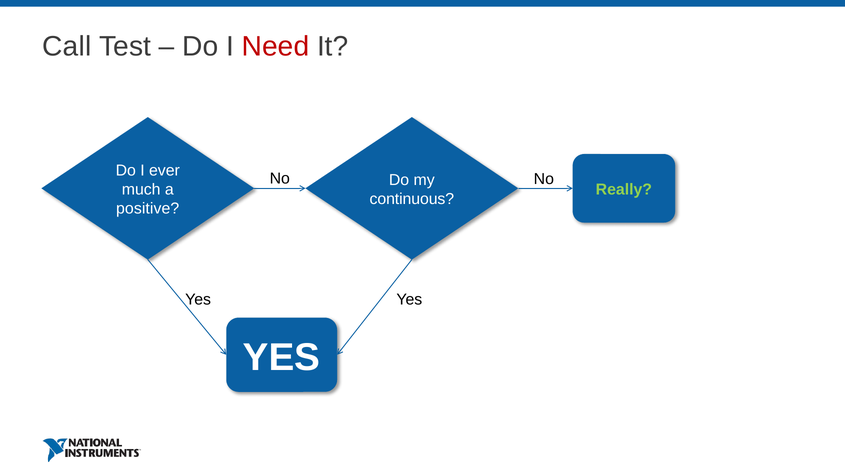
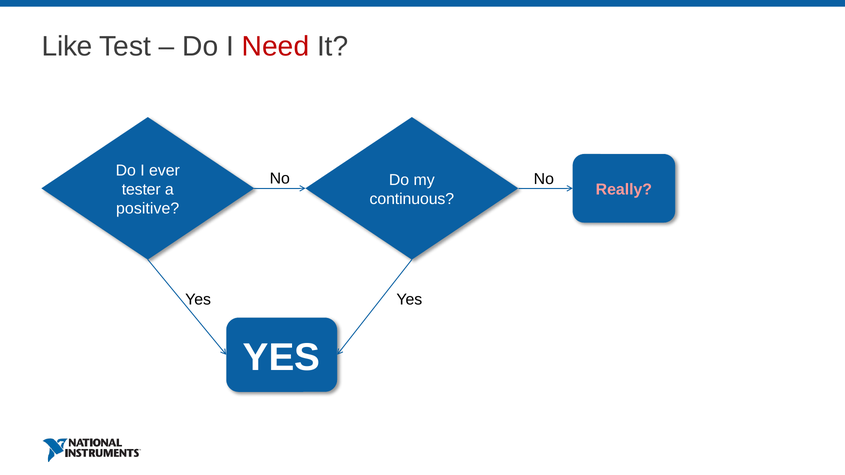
Call: Call -> Like (67, 46)
much: much -> tester (141, 190)
Really colour: light green -> pink (624, 190)
